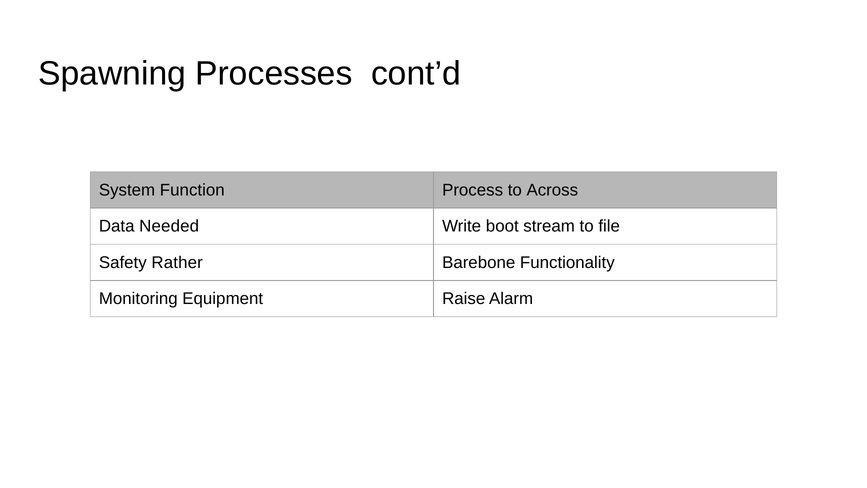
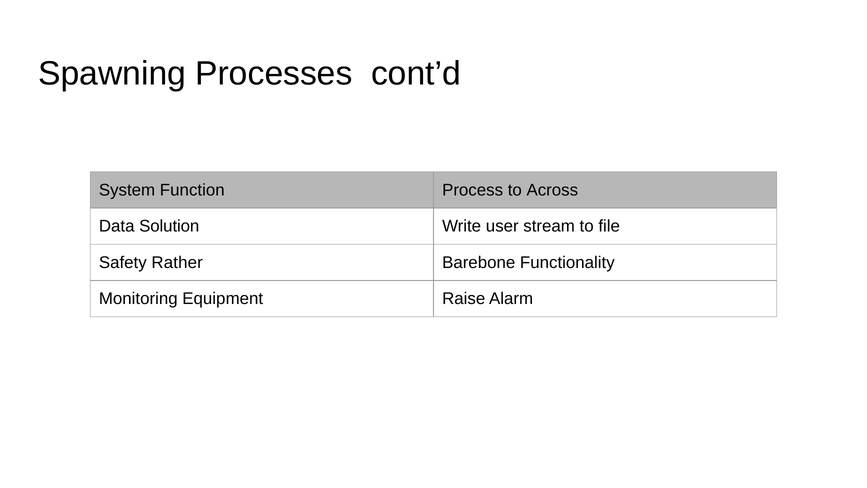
Needed: Needed -> Solution (169, 226)
boot: boot -> user (502, 226)
